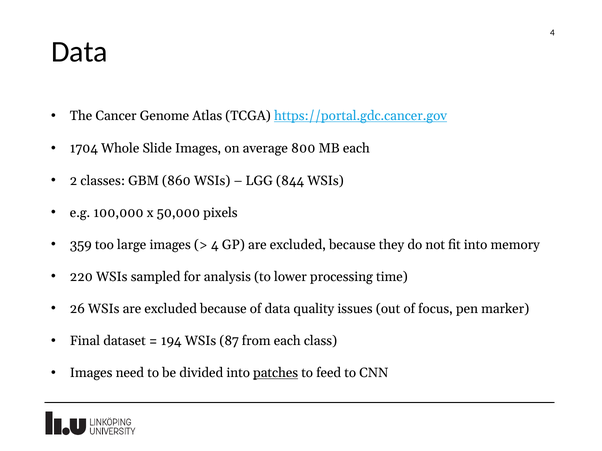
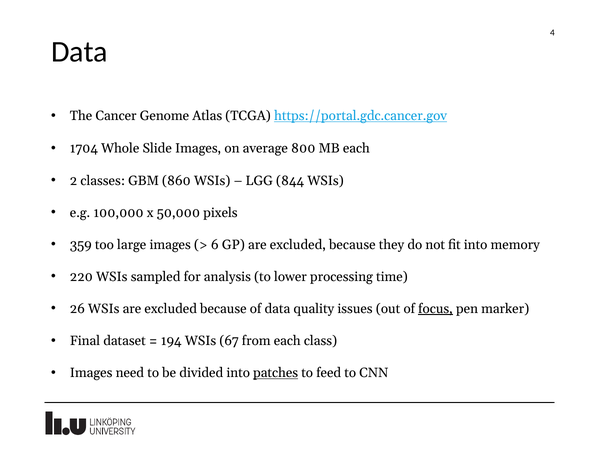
4: 4 -> 6 (215, 245)
focus underline: none -> present (436, 309)
87: 87 -> 67 (229, 341)
